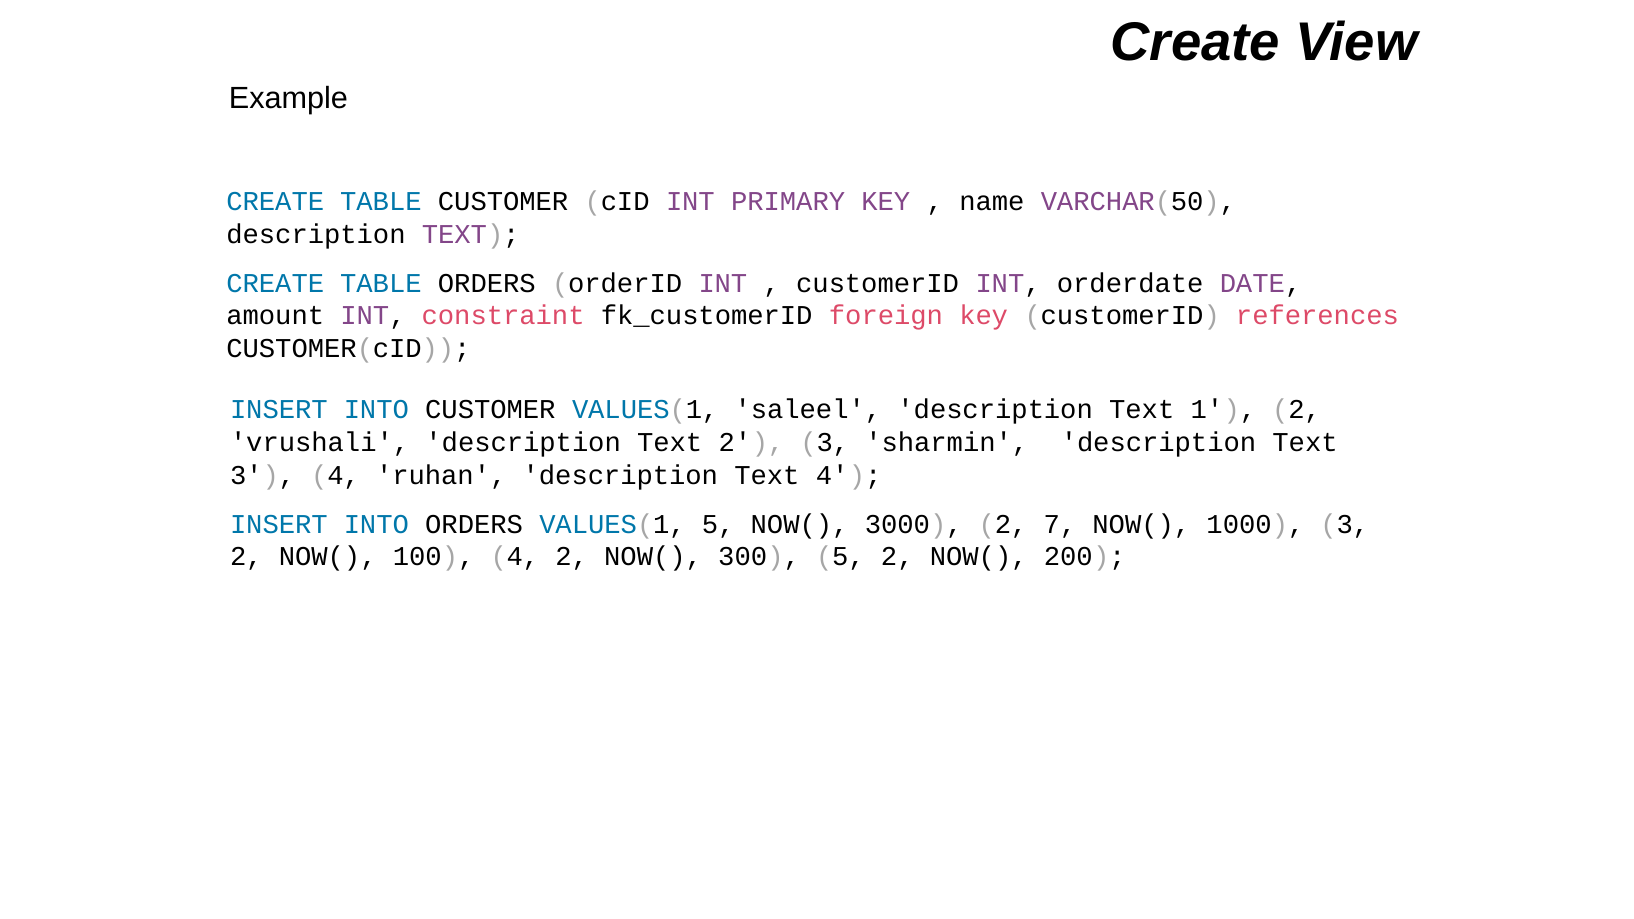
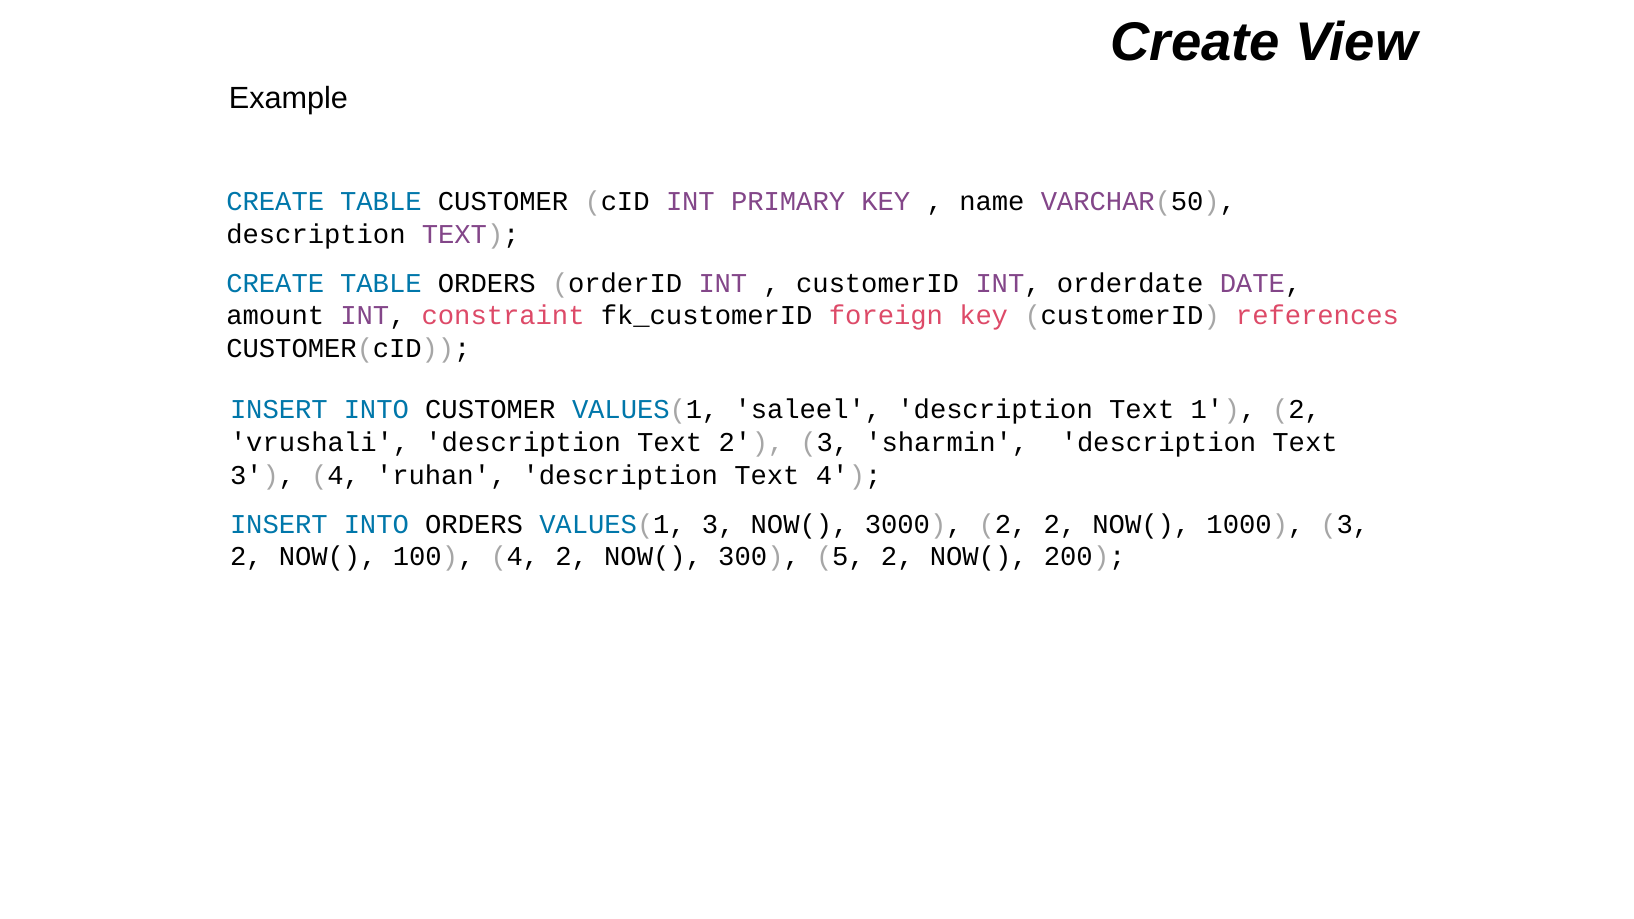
VALUES(1 5: 5 -> 3 (718, 524)
2 7: 7 -> 2 (1060, 524)
